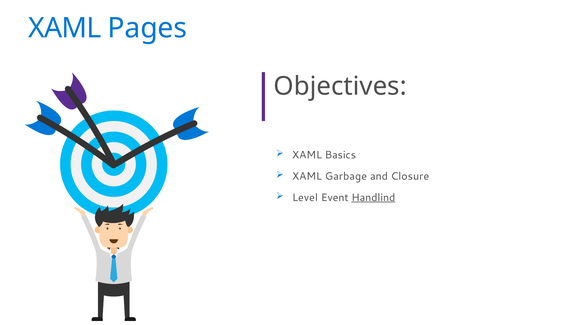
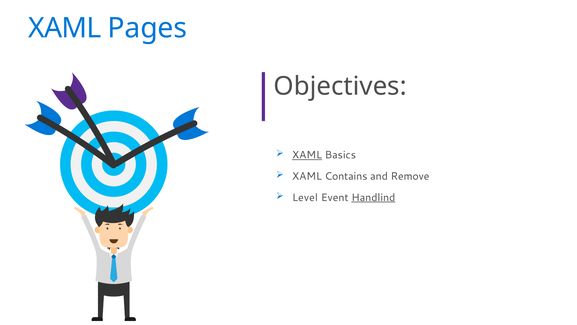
XAML underline: none -> present (307, 155)
Garbage: Garbage -> Contains (346, 176)
Closure: Closure -> Remove (410, 176)
